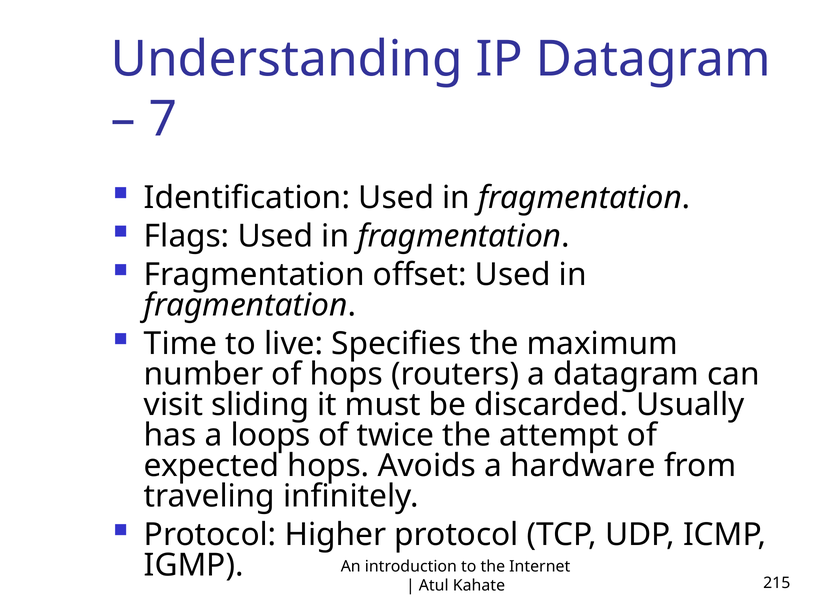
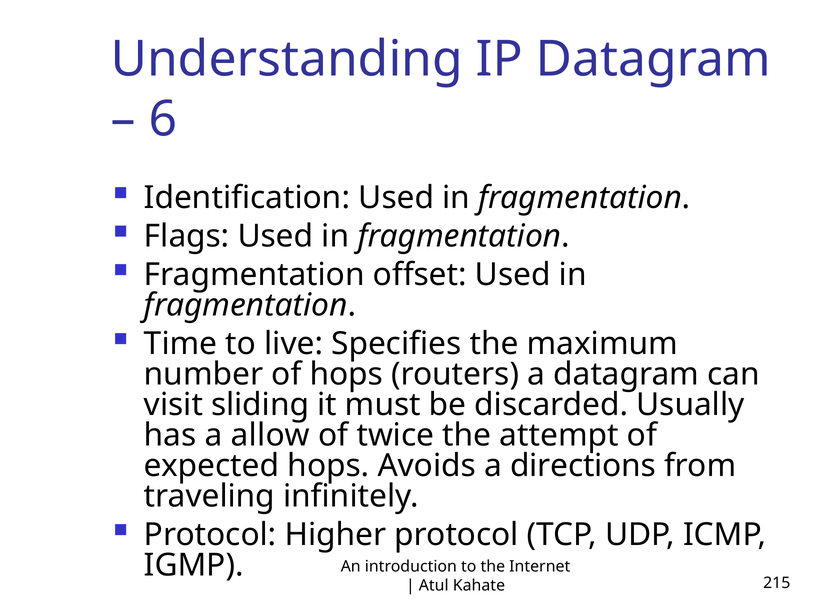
7: 7 -> 6 (163, 119)
loops: loops -> allow (270, 435)
hardware: hardware -> directions (583, 466)
